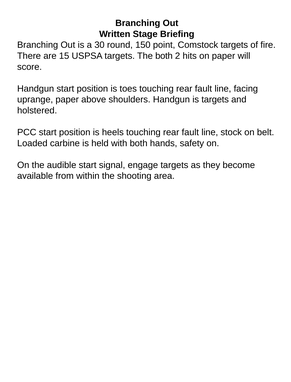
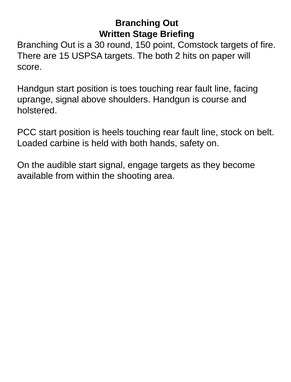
uprange paper: paper -> signal (67, 100)
is targets: targets -> course (215, 100)
